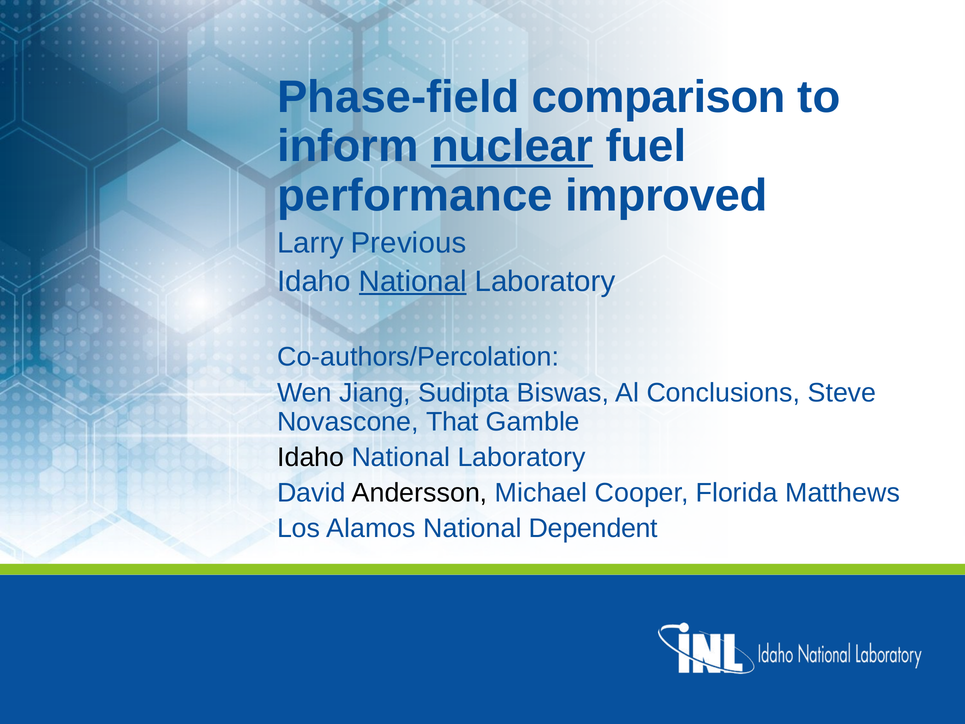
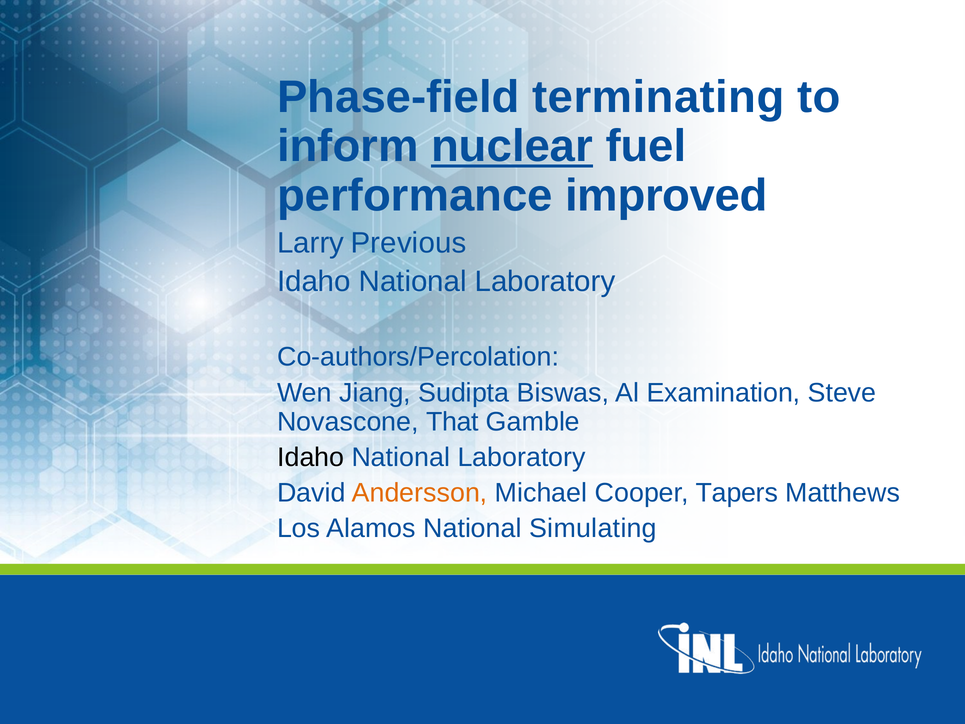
comparison: comparison -> terminating (658, 97)
National underline: present -> none (413, 281)
Conclusions: Conclusions -> Examination (723, 393)
Andersson colour: black -> orange (420, 493)
Florida: Florida -> Tapers (737, 493)
Dependent: Dependent -> Simulating (593, 528)
